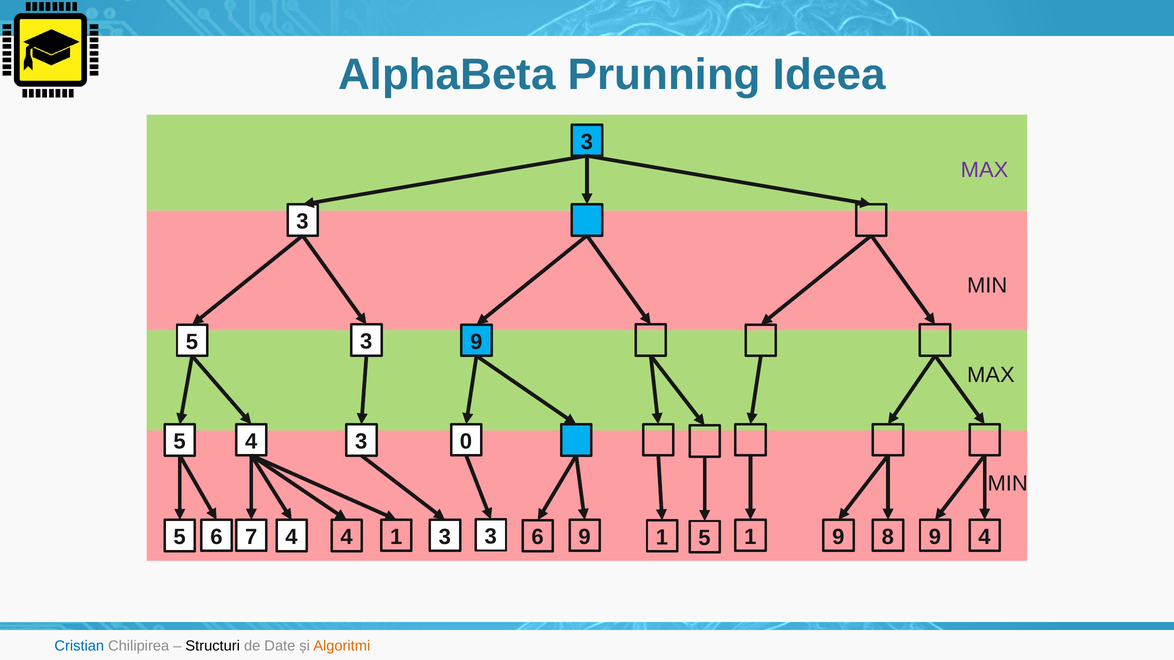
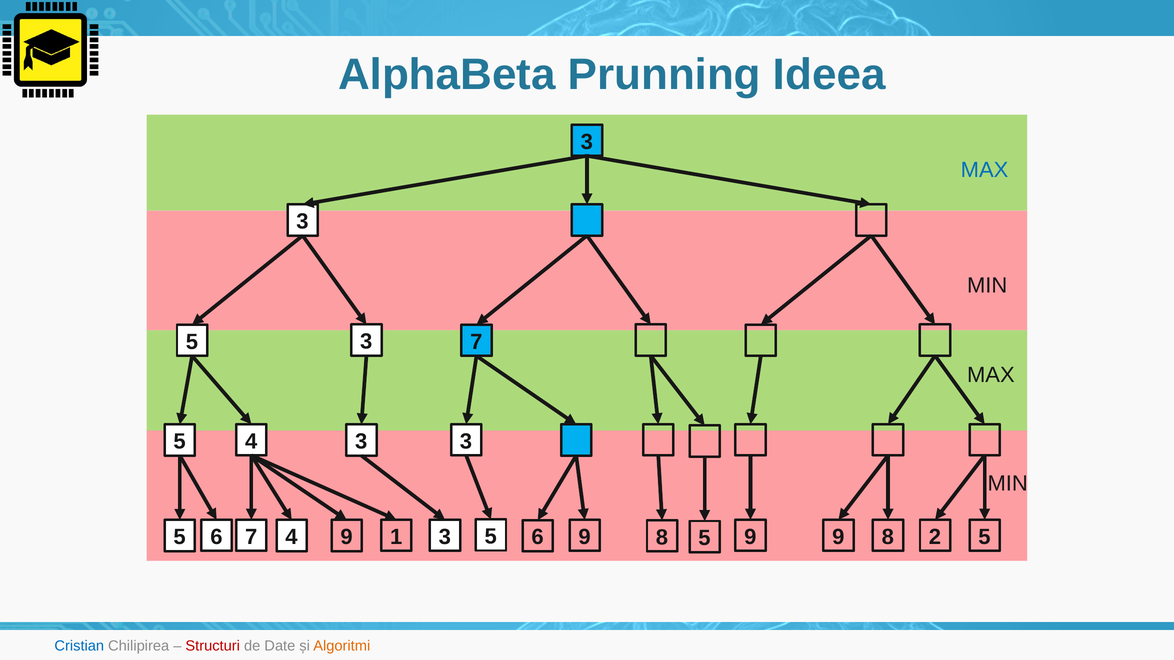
MAX colour: purple -> blue (985, 170)
5 9: 9 -> 7 (476, 342)
4 0: 0 -> 3 (466, 442)
6 1: 1 -> 8 (662, 538)
3 1: 1 -> 9 (750, 537)
4: 4 -> 9 (346, 537)
1 3: 3 -> 5 (491, 537)
9 9: 9 -> 2 (935, 537)
9 4: 4 -> 5 (984, 537)
Structuri colour: black -> red (213, 646)
